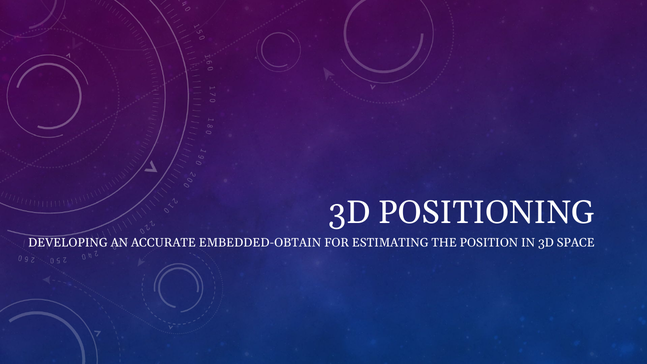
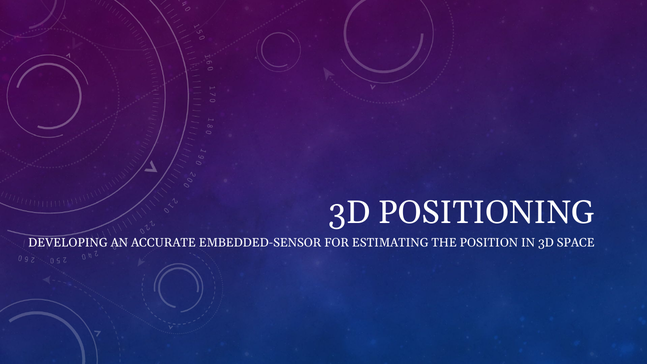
EMBEDDED-OBTAIN: EMBEDDED-OBTAIN -> EMBEDDED-SENSOR (260, 243)
